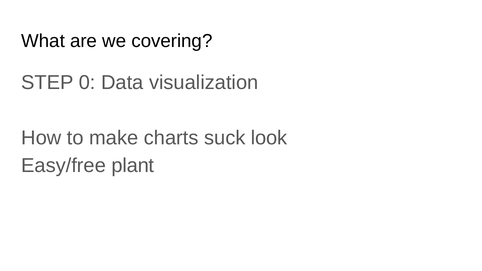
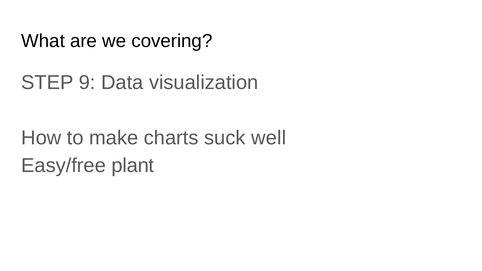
0: 0 -> 9 (87, 83)
look: look -> well (269, 138)
